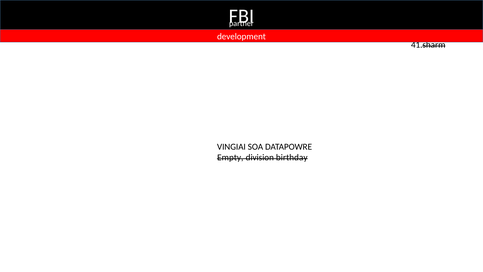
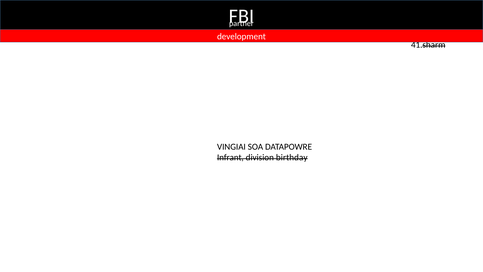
Empty: Empty -> Infrant (230, 157)
